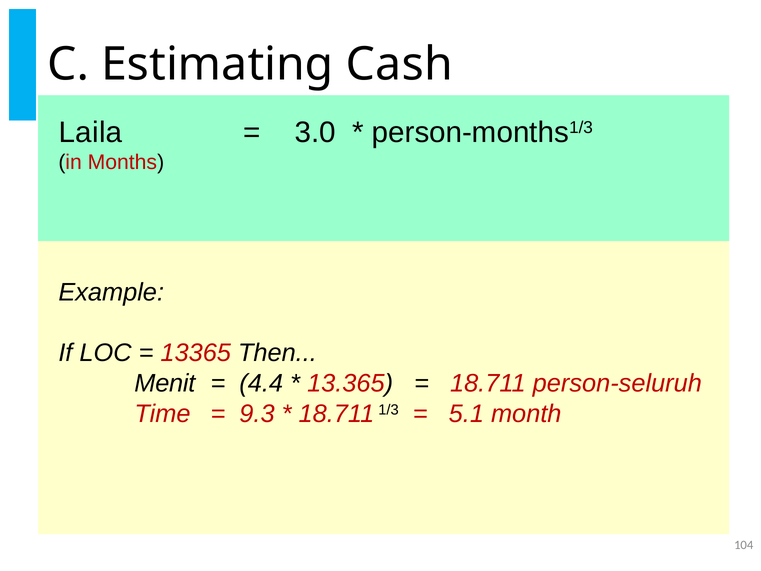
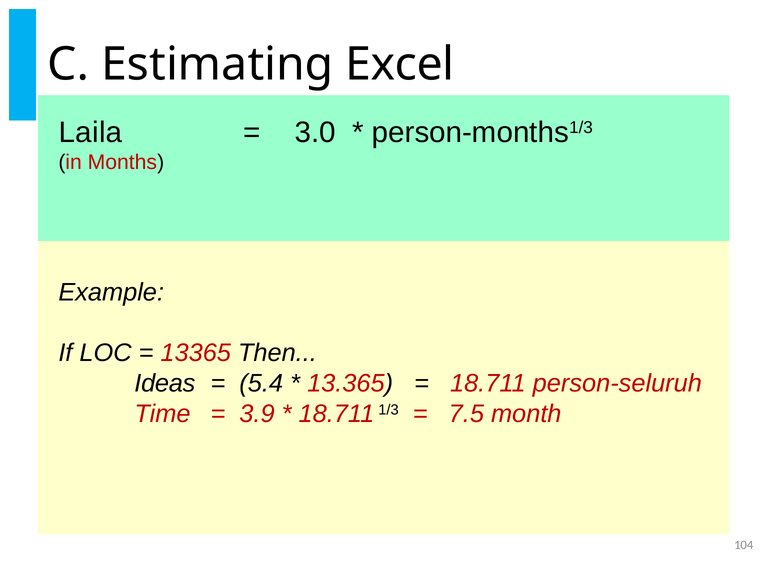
Cash: Cash -> Excel (400, 65)
Menit: Menit -> Ideas (165, 383)
4.4: 4.4 -> 5.4 (261, 383)
9.3: 9.3 -> 3.9 (257, 414)
5.1: 5.1 -> 7.5 (466, 414)
